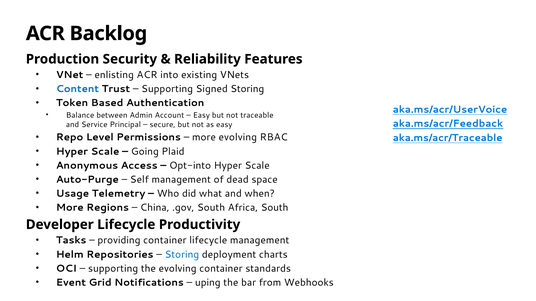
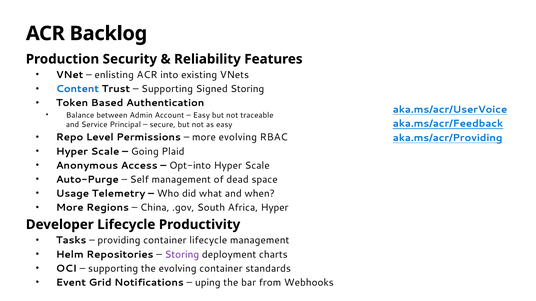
aka.ms/acr/Traceable: aka.ms/acr/Traceable -> aka.ms/acr/Providing (448, 138)
Africa South: South -> Hyper (275, 208)
Storing colour: blue -> purple (182, 255)
